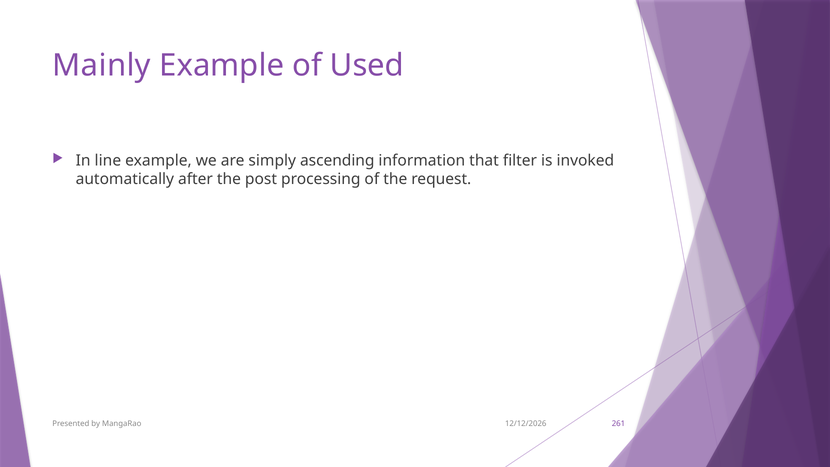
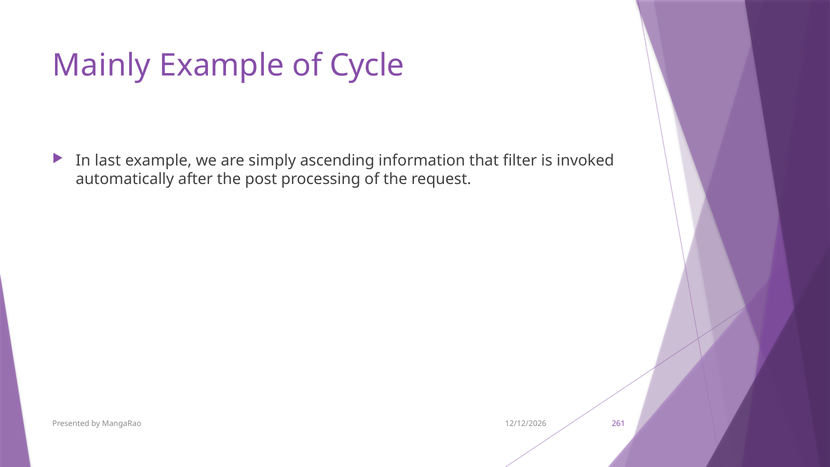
Used: Used -> Cycle (367, 65)
line: line -> last (108, 161)
